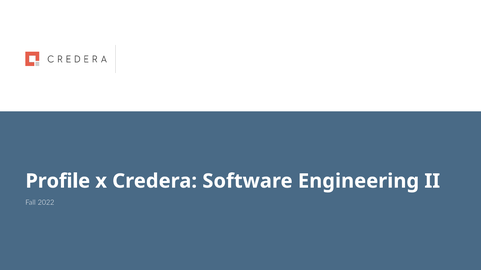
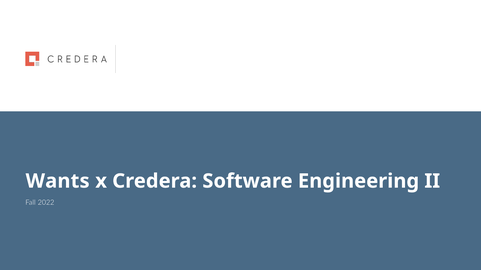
Profile: Profile -> Wants (58, 181)
